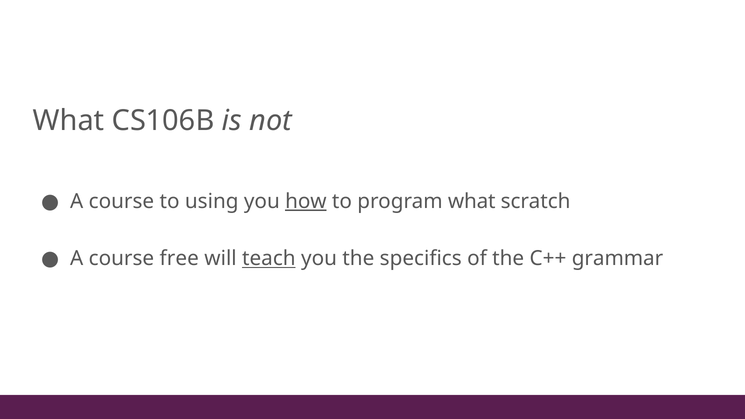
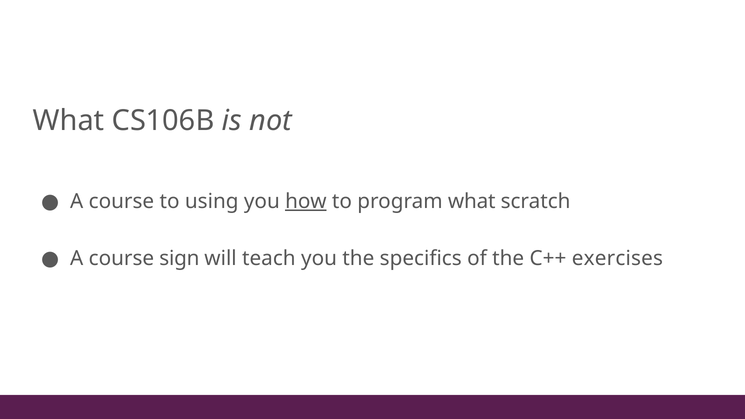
free: free -> sign (179, 259)
teach underline: present -> none (269, 259)
grammar: grammar -> exercises (617, 259)
